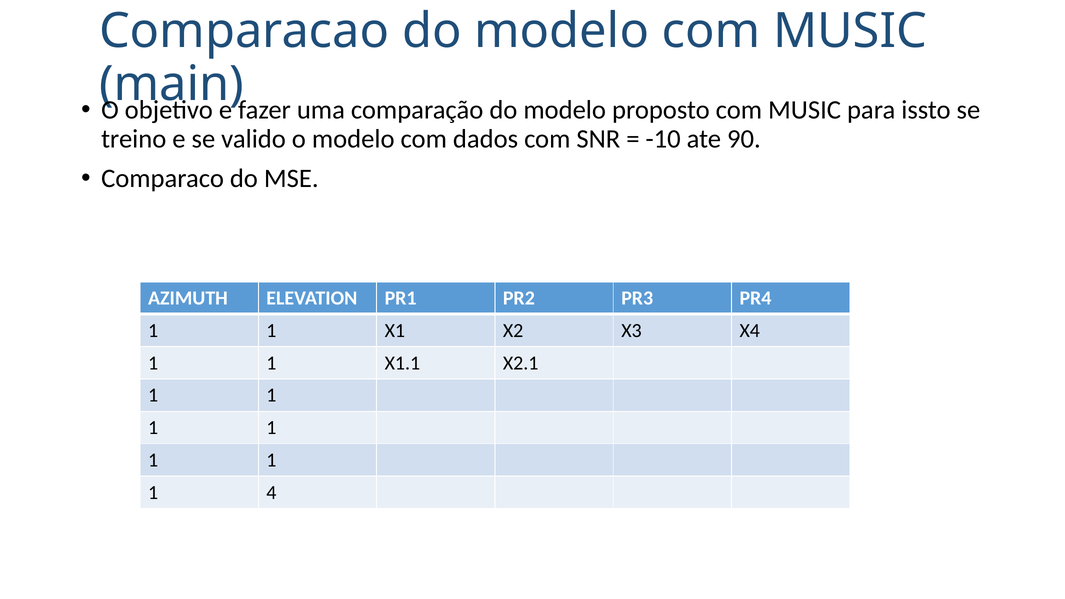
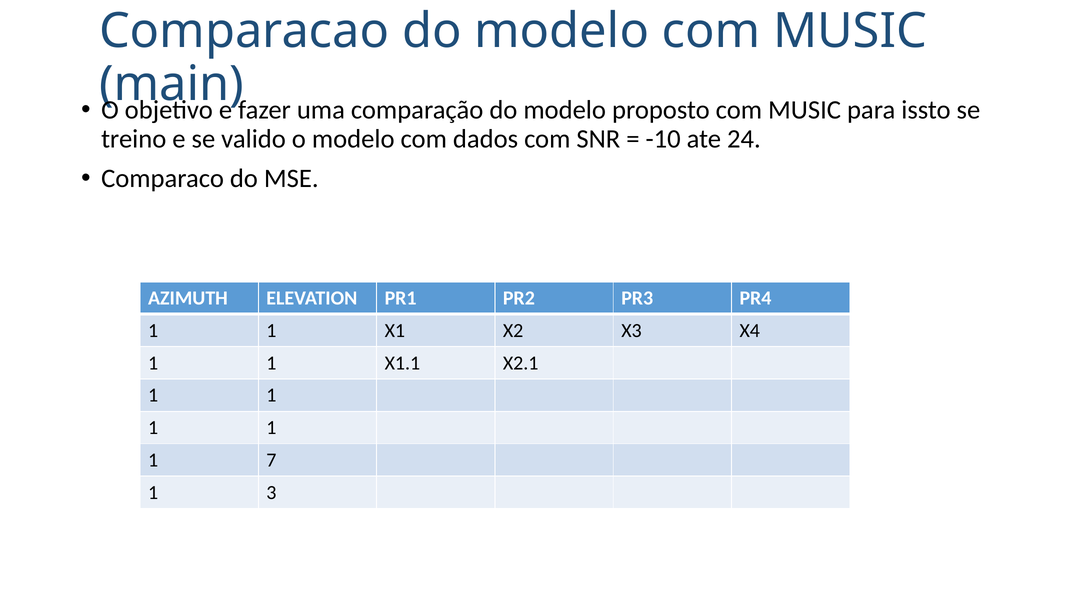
90: 90 -> 24 (744, 139)
1: 1 -> 7 (271, 460)
4: 4 -> 3 (271, 493)
